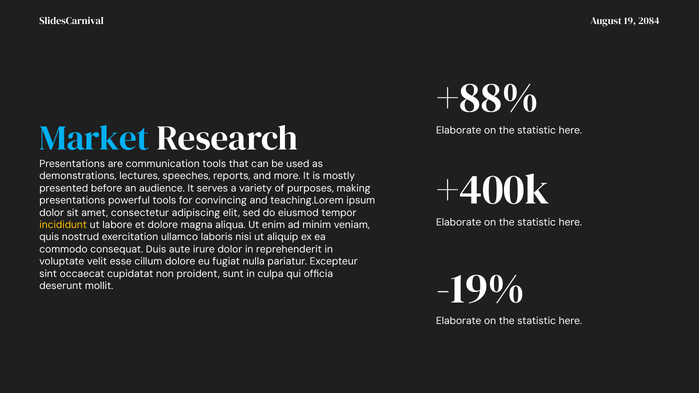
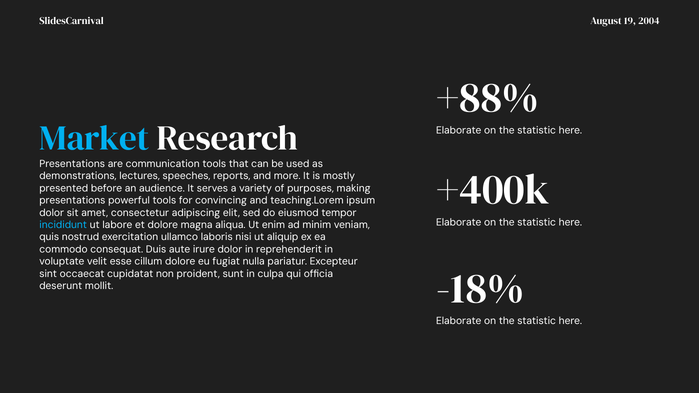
2084: 2084 -> 2004 (649, 21)
incididunt colour: yellow -> light blue (63, 225)
-19%: -19% -> -18% (480, 289)
